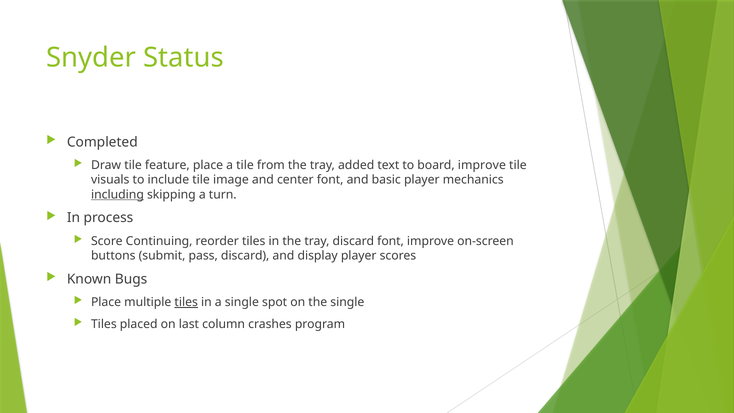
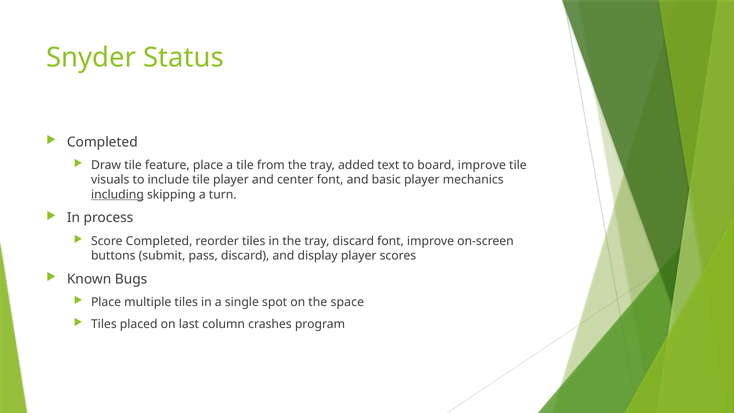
tile image: image -> player (231, 180)
Score Continuing: Continuing -> Completed (159, 241)
tiles underline: present -> none (186, 302)
the single: single -> space (347, 302)
